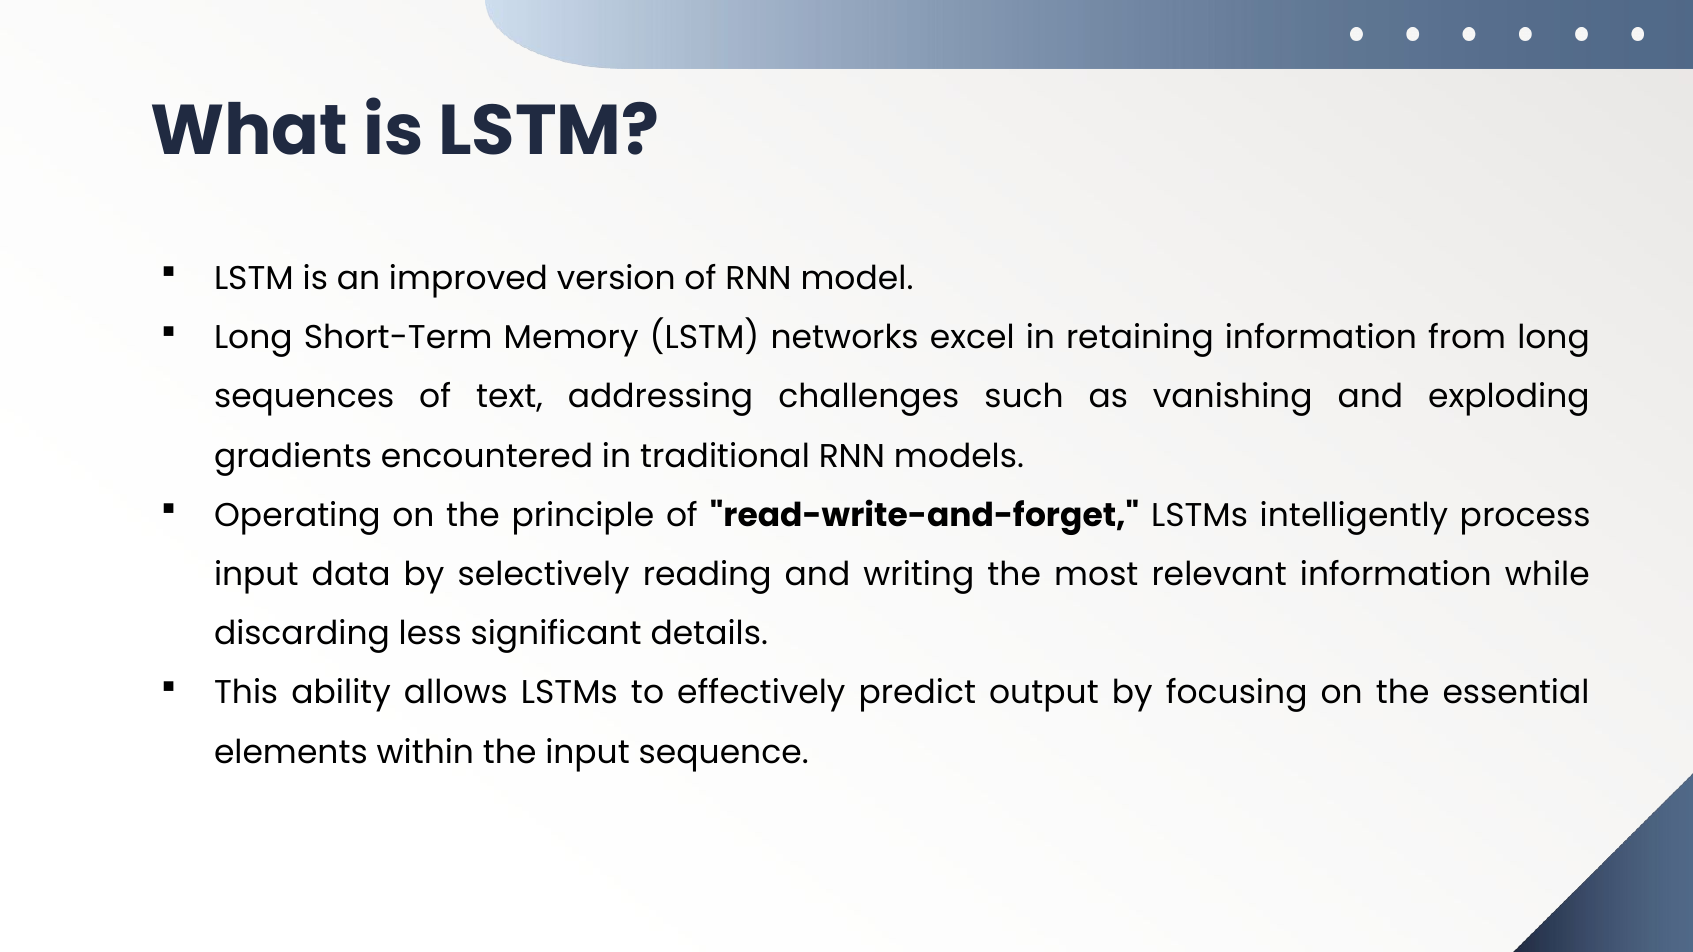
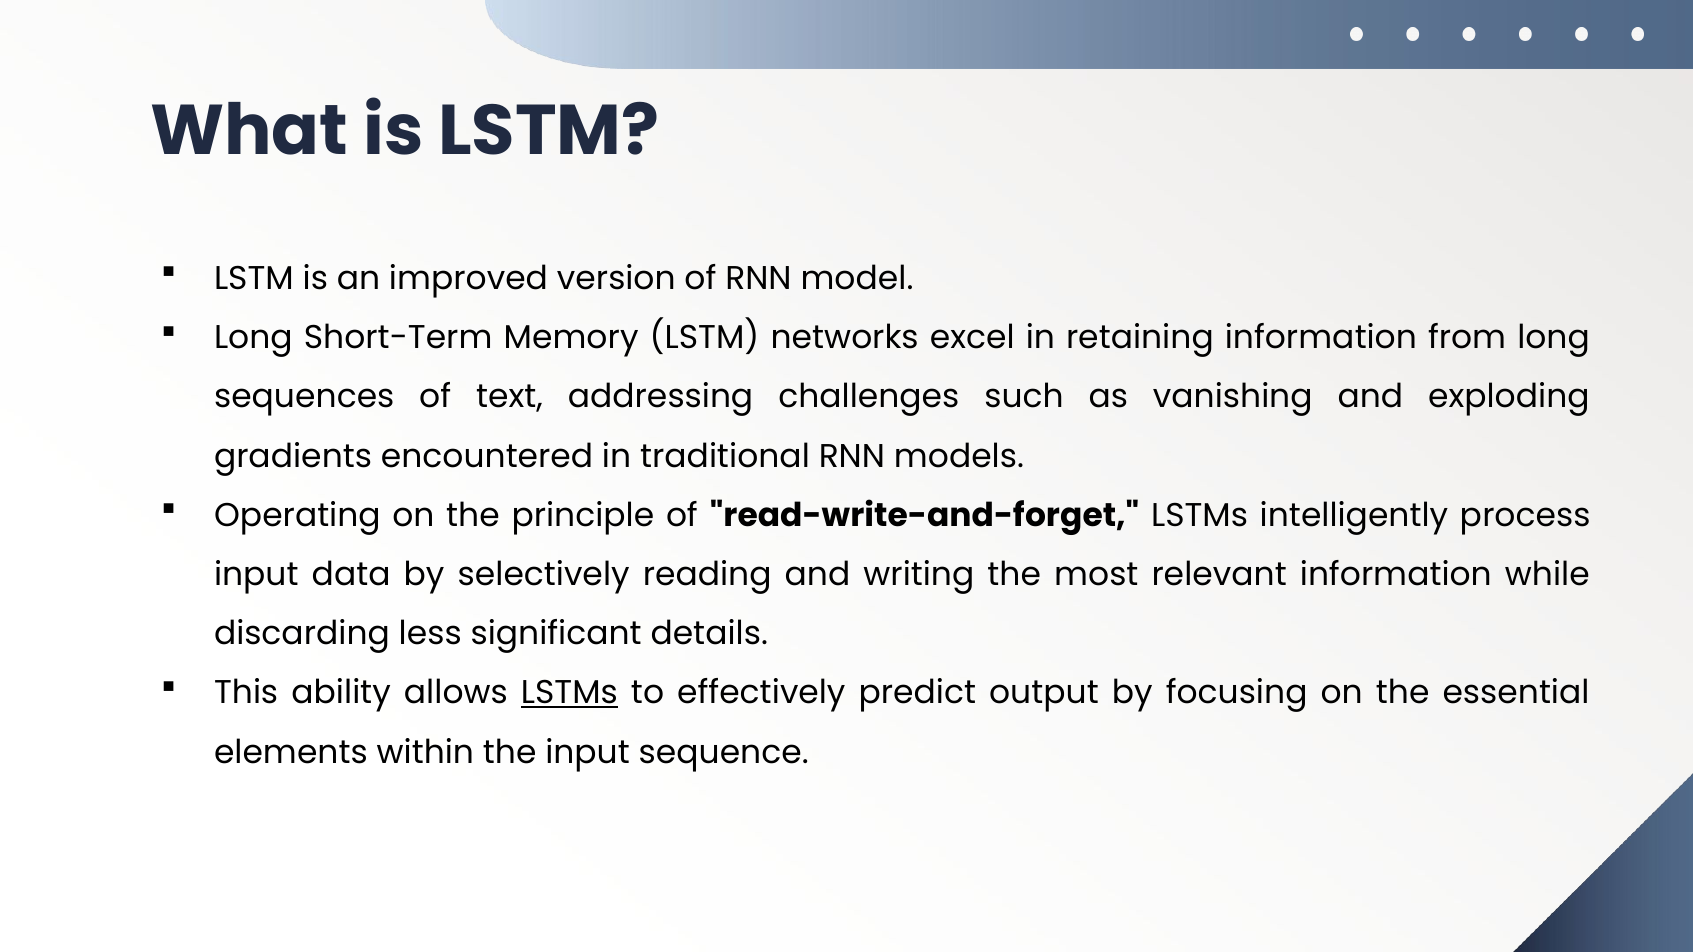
LSTMs underline: none -> present (569, 693)
